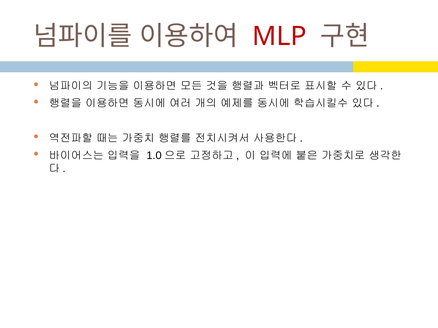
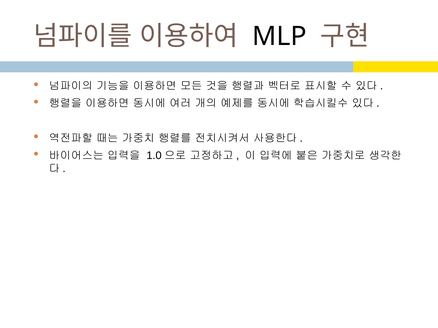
MLP colour: red -> black (279, 37)
